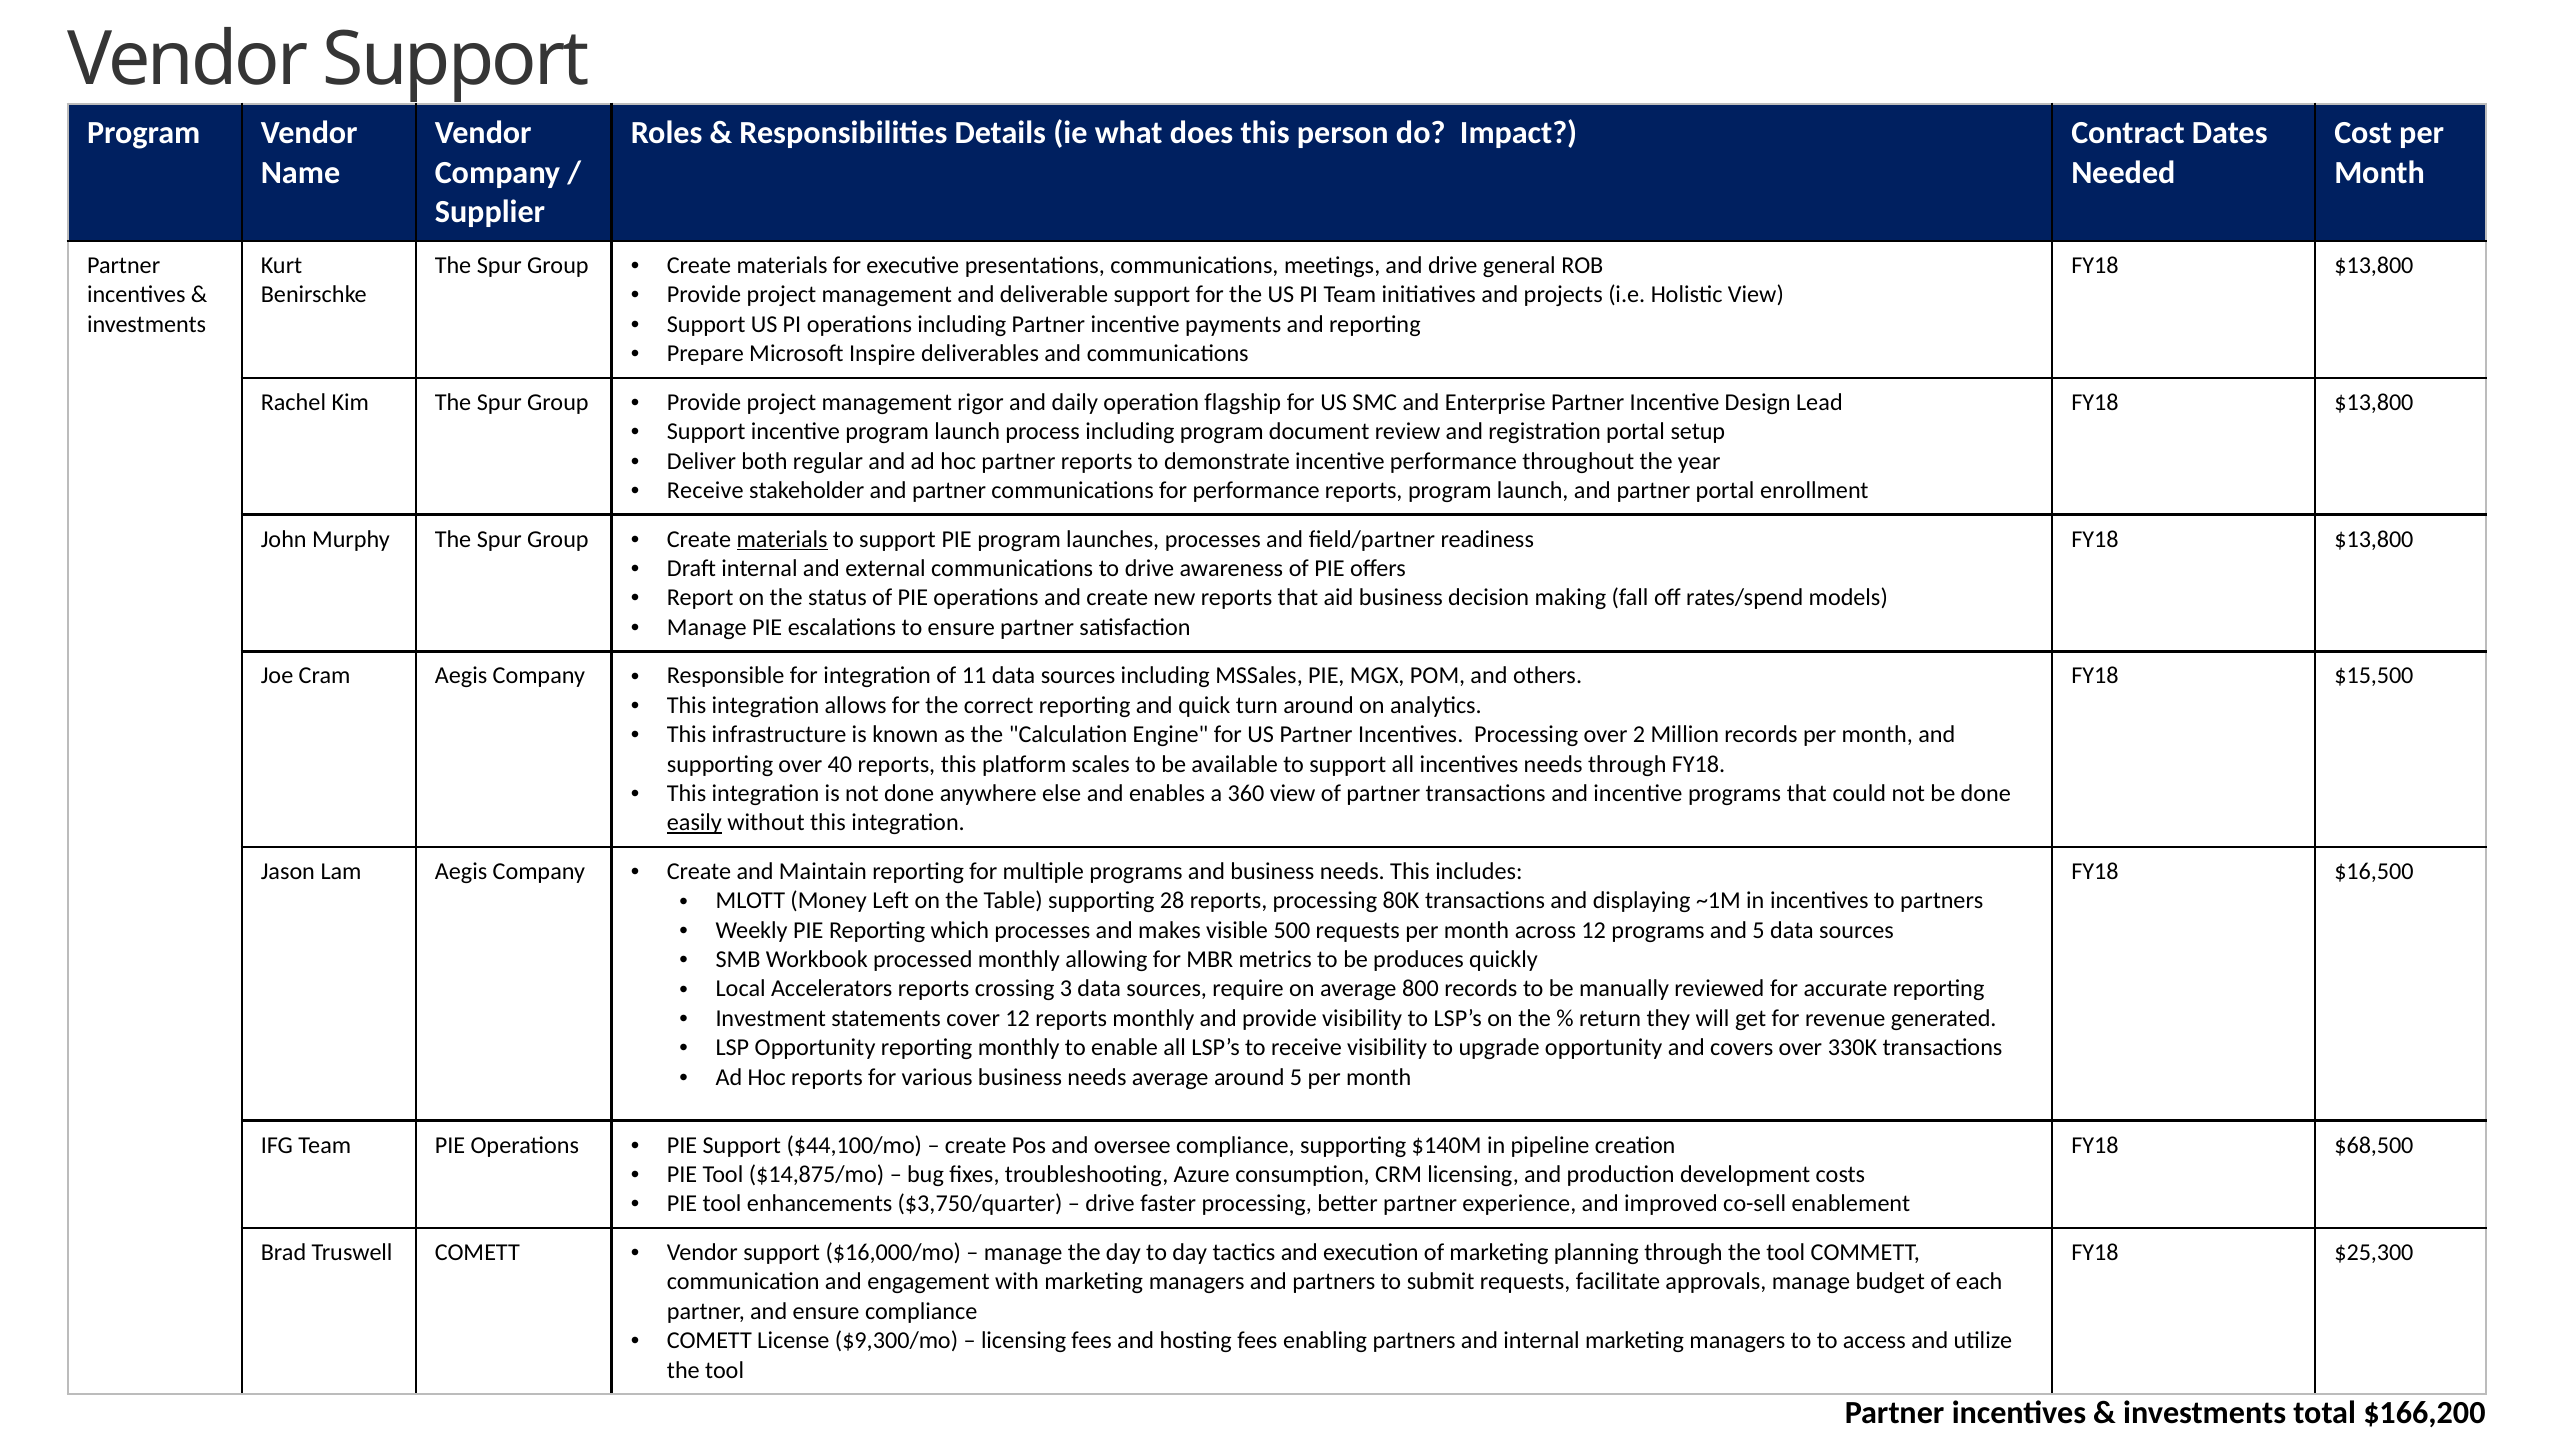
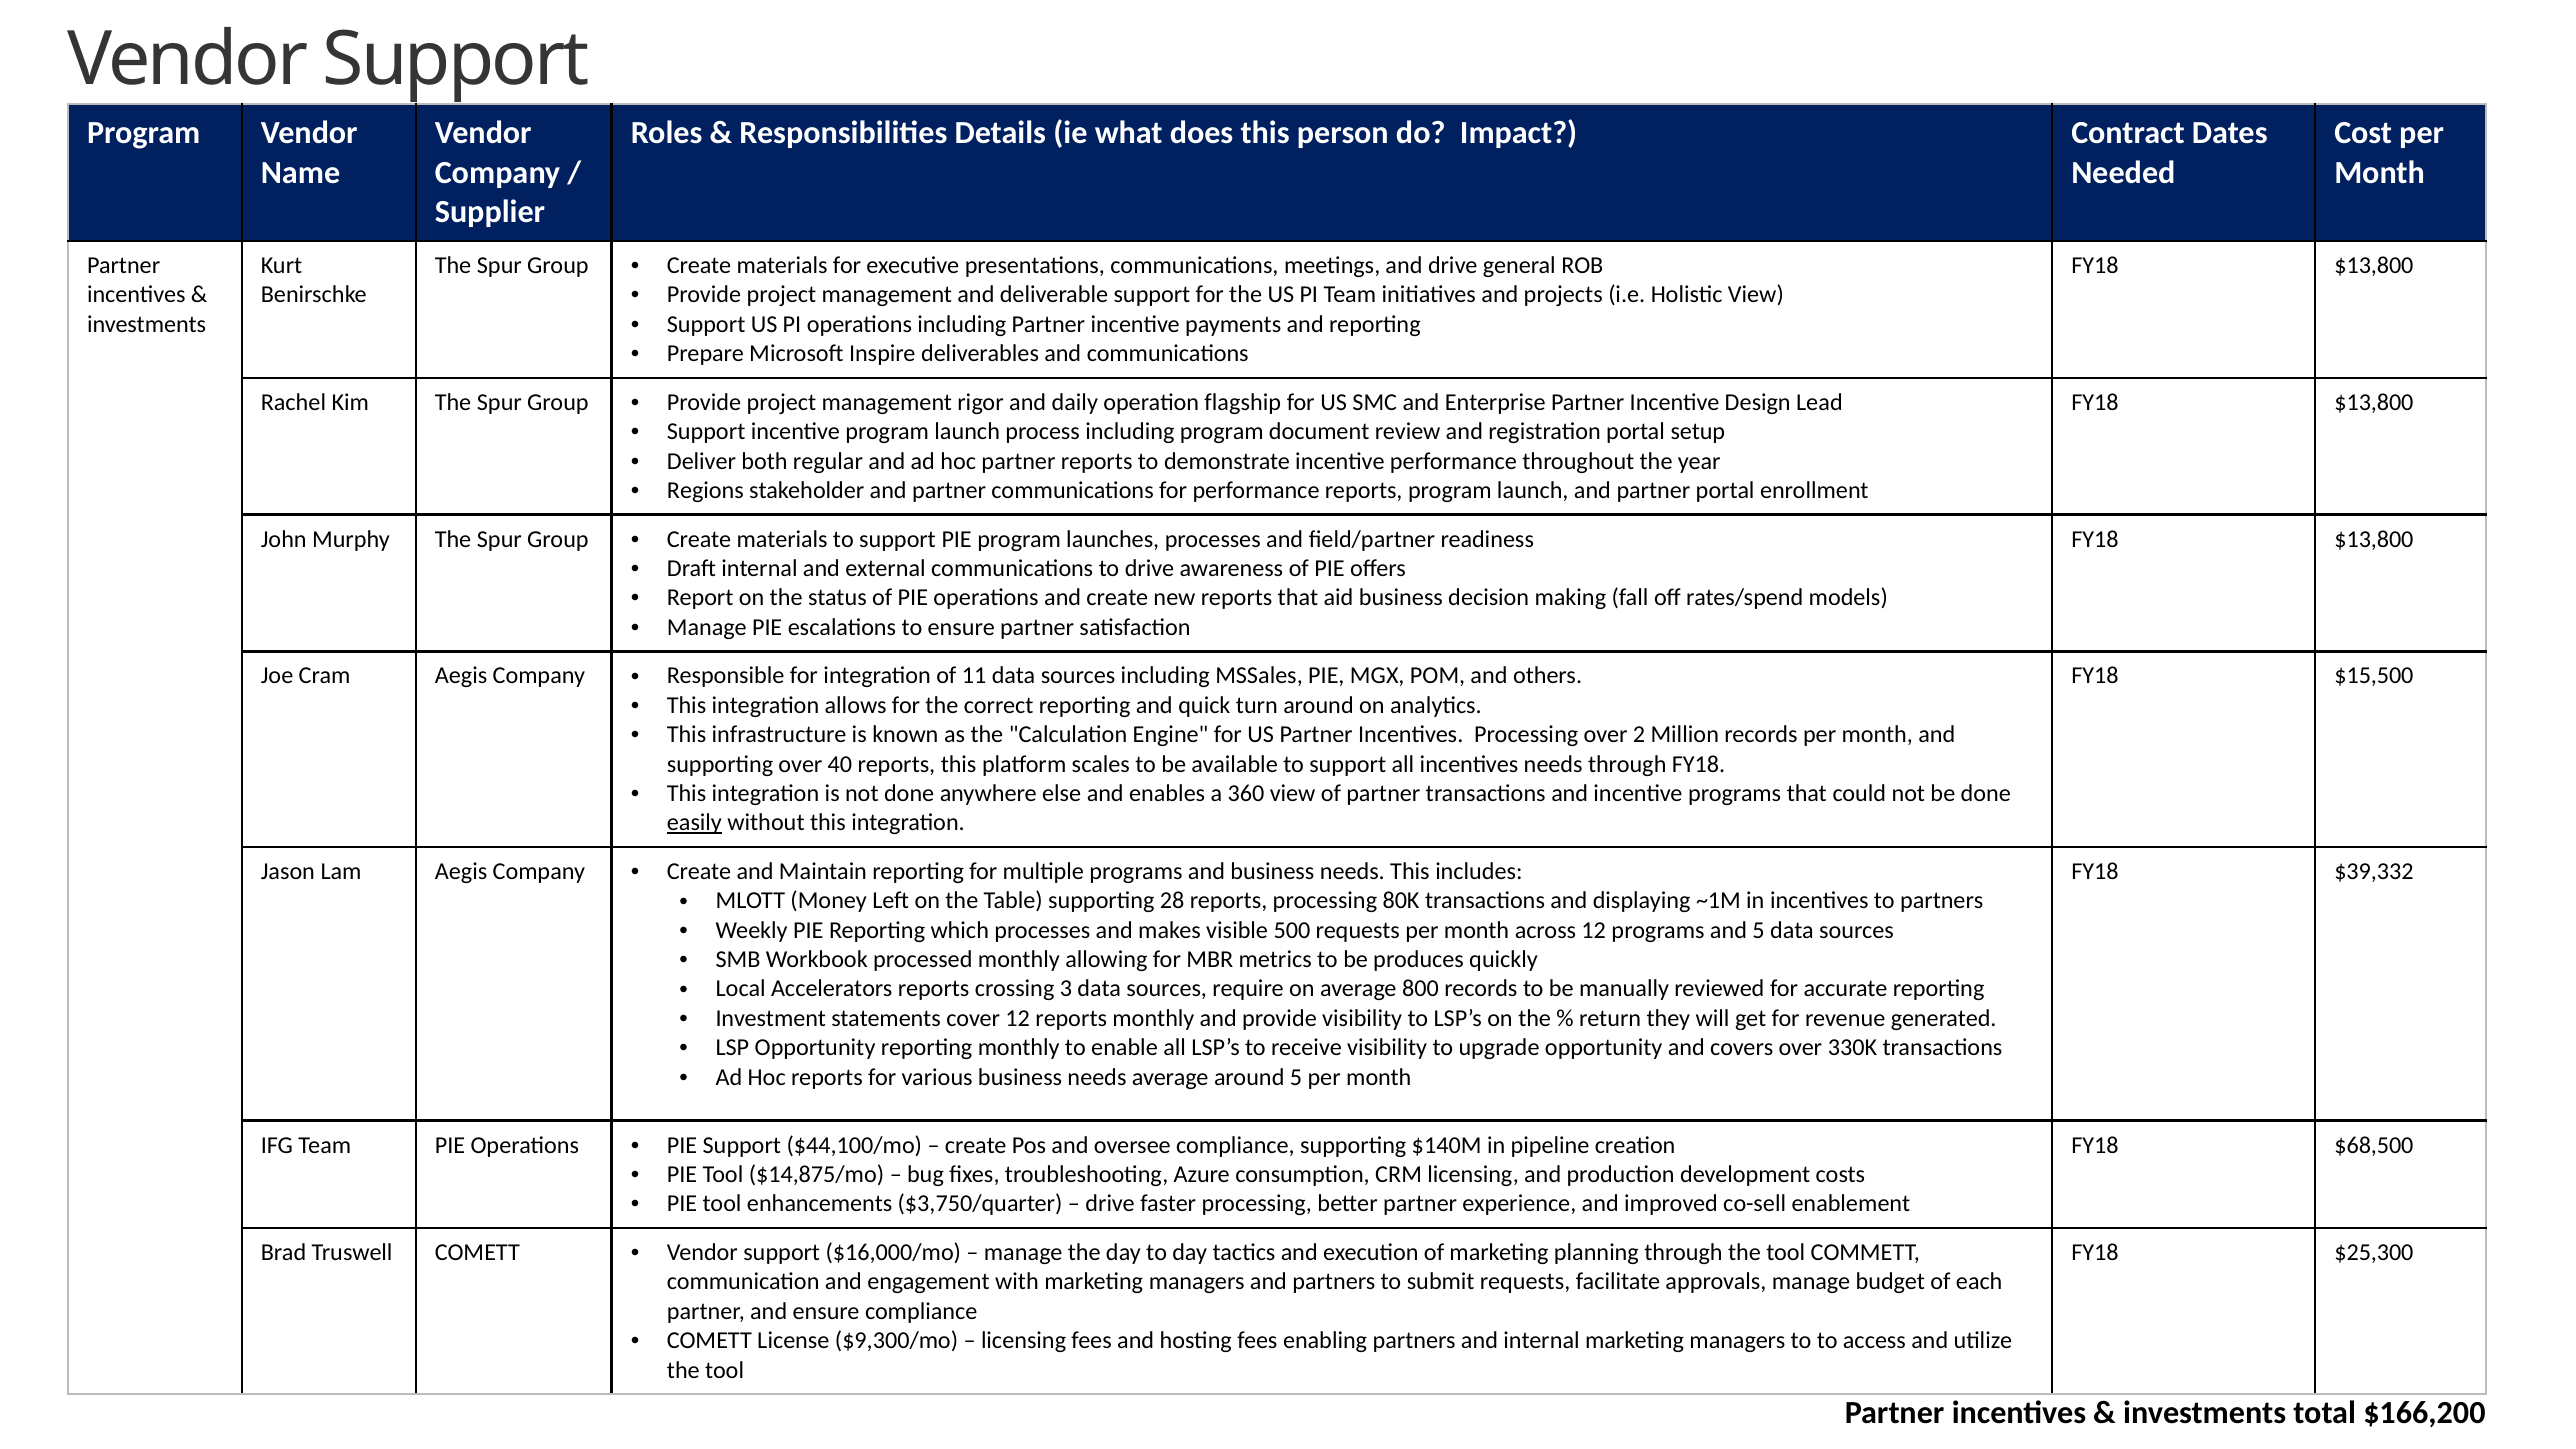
Receive: Receive -> Regions (705, 490)
materials underline: present -> none (782, 539)
$16,500: $16,500 -> $39,332 (2374, 872)
